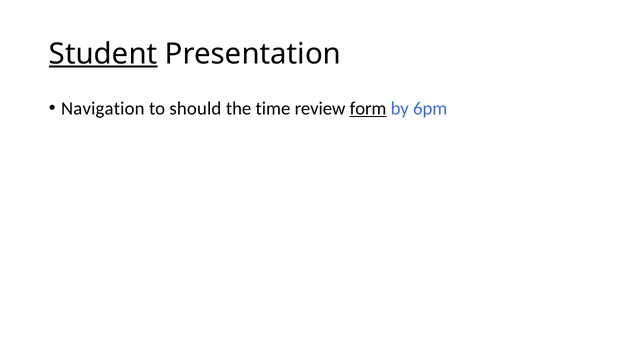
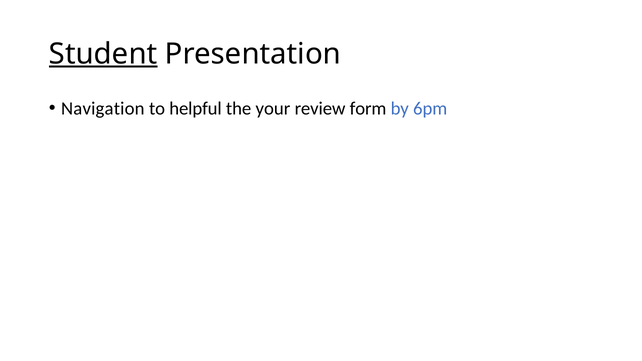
should: should -> helpful (196, 109)
time: time -> your (273, 109)
form underline: present -> none (368, 109)
